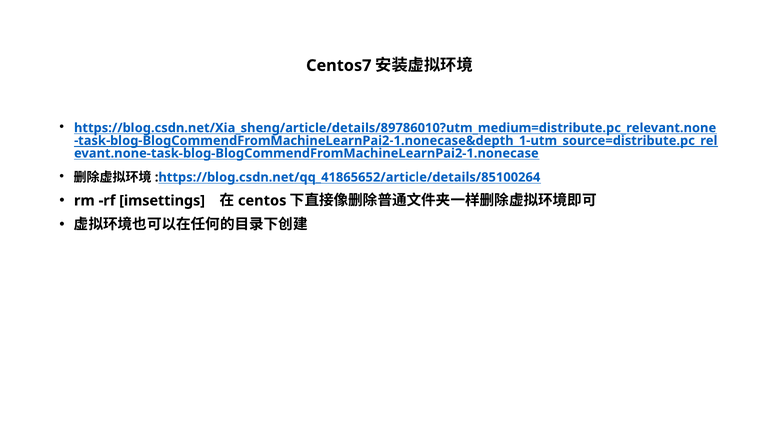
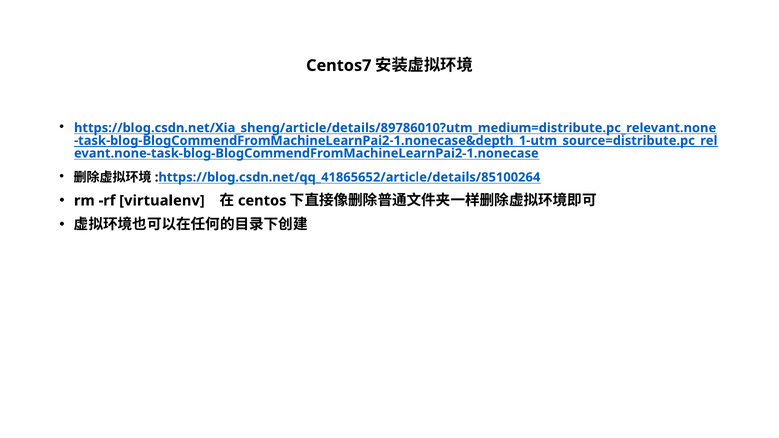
imsettings: imsettings -> virtualenv (162, 201)
